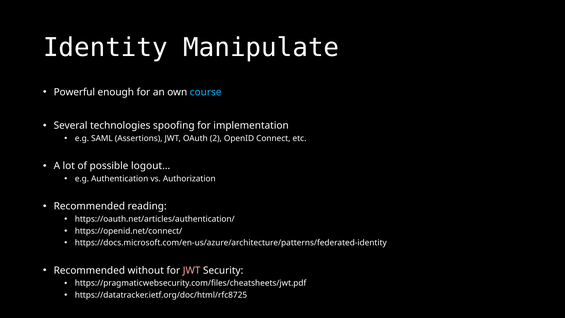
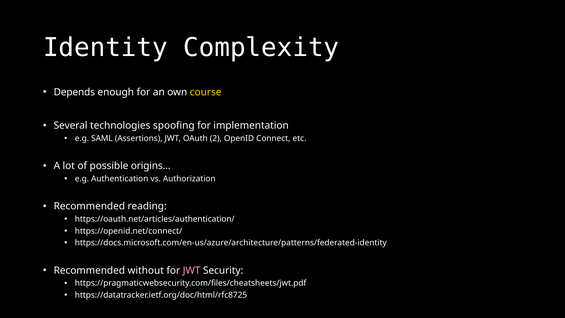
Manipulate: Manipulate -> Complexity (261, 47)
Powerful: Powerful -> Depends (74, 92)
course colour: light blue -> yellow (206, 92)
logout…: logout… -> origins… (151, 166)
